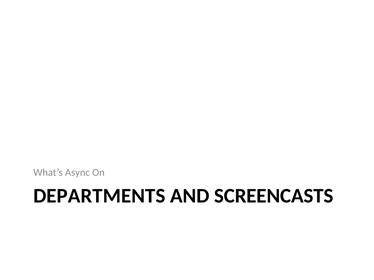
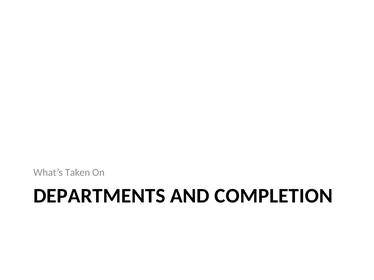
Async: Async -> Taken (78, 173)
SCREENCASTS: SCREENCASTS -> COMPLETION (274, 196)
